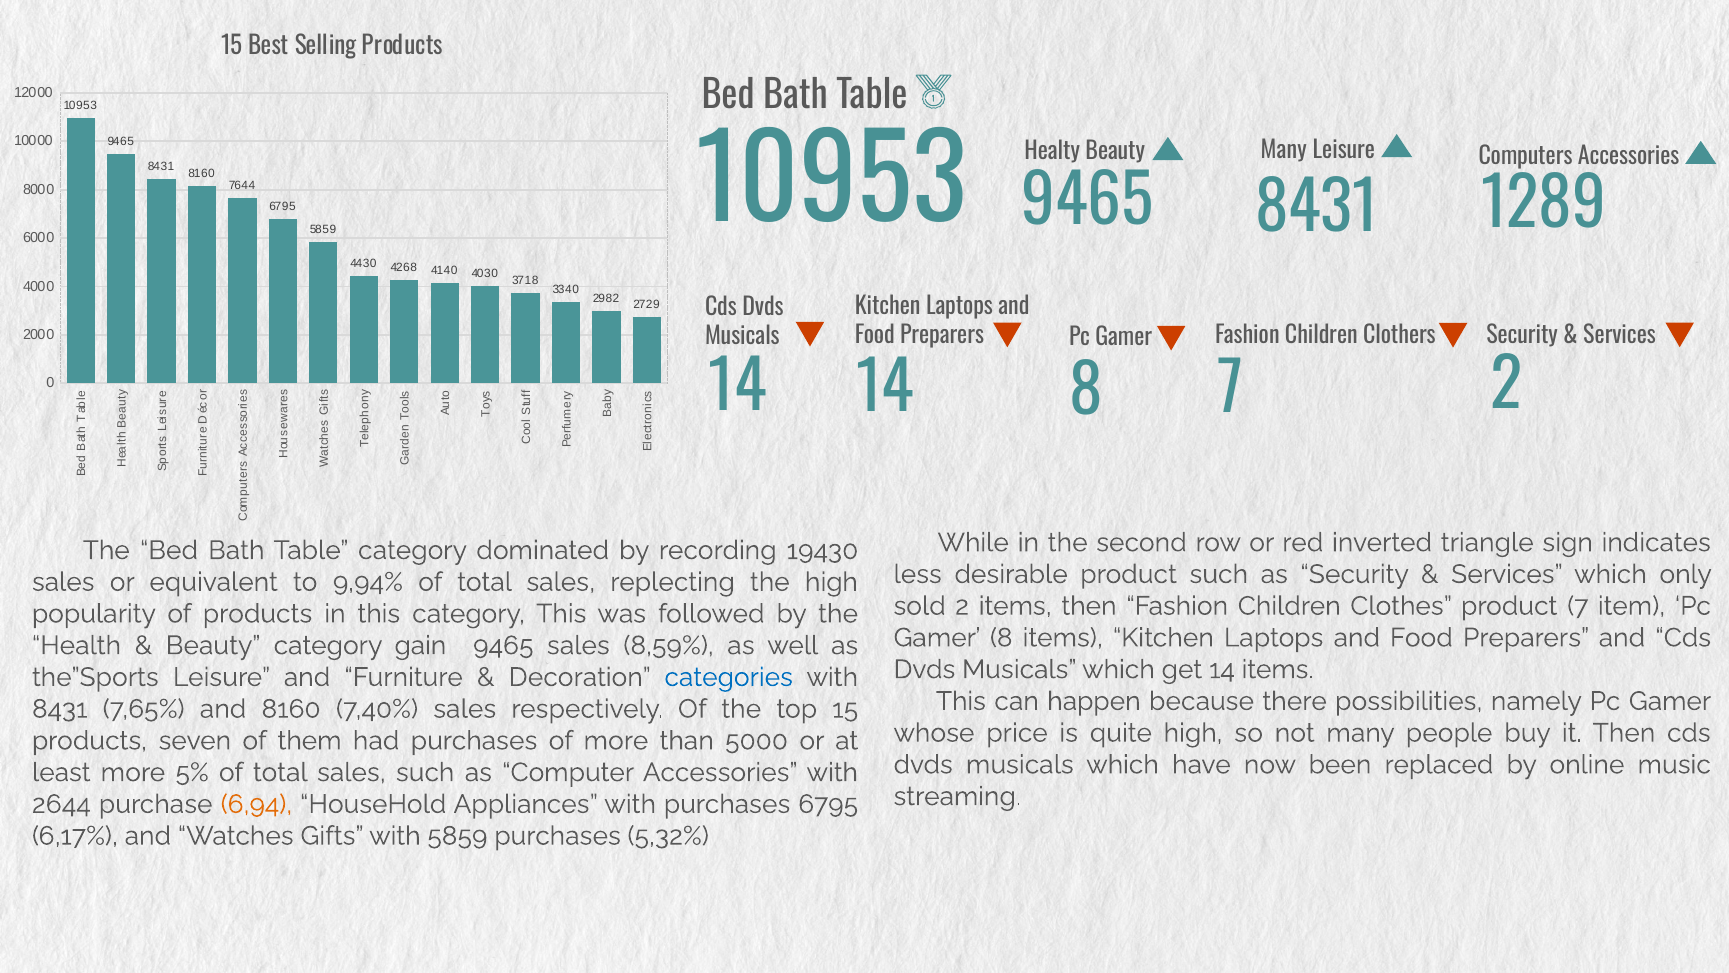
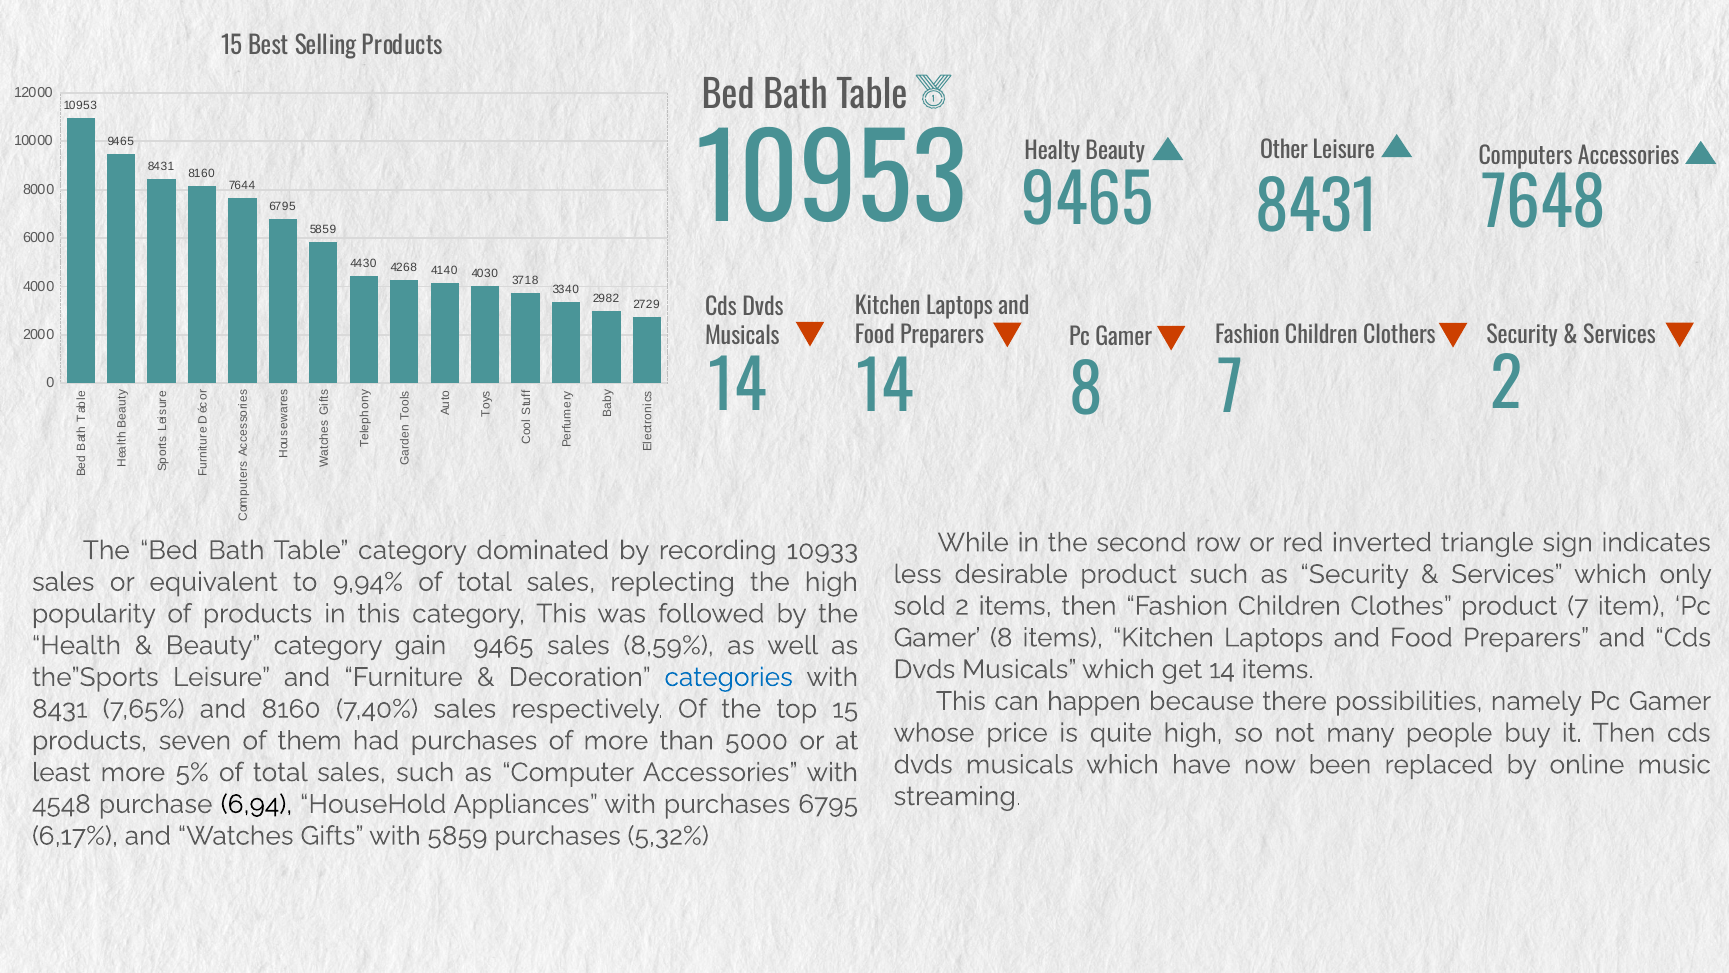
Many: Many -> Other (1284, 151)
1289: 1289 -> 7648 (1544, 205)
19430: 19430 -> 10933 (822, 550)
2644: 2644 -> 4548 (61, 804)
6,94 colour: orange -> black (256, 804)
